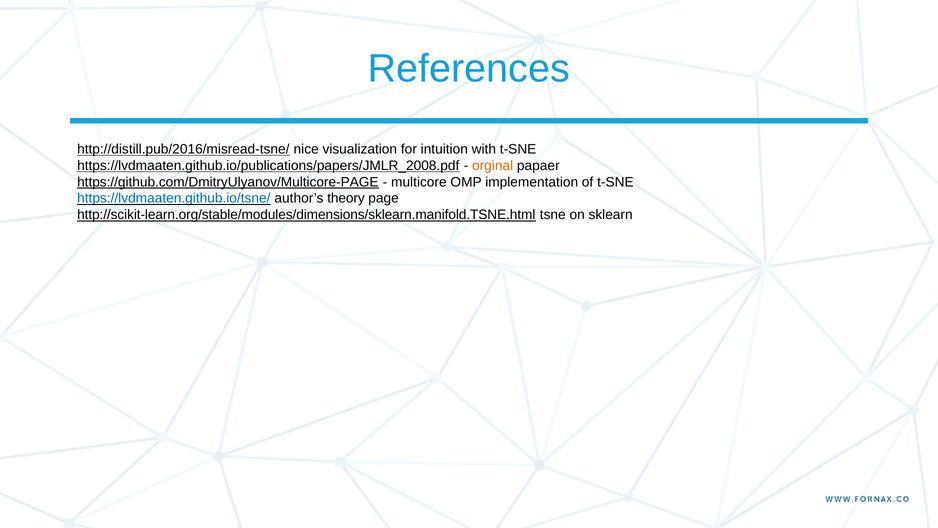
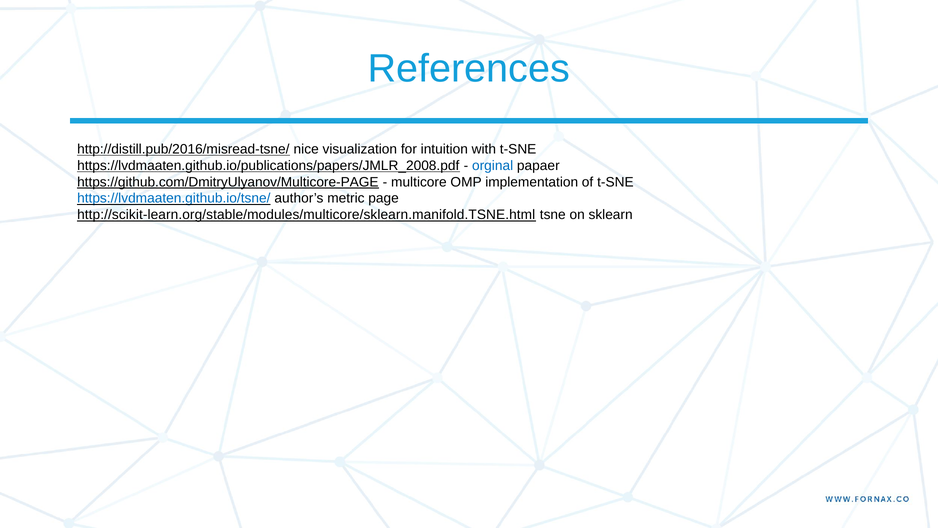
orginal colour: orange -> blue (493, 165)
theory: theory -> metric (346, 198)
http://scikit-learn.org/stable/modules/dimensions/sklearn.manifold.TSNE.html: http://scikit-learn.org/stable/modules/dimensions/sklearn.manifold.TSNE.html -> http://scikit-learn.org/stable/modules/multicore/sklearn.manifold.TSNE.html (306, 215)
